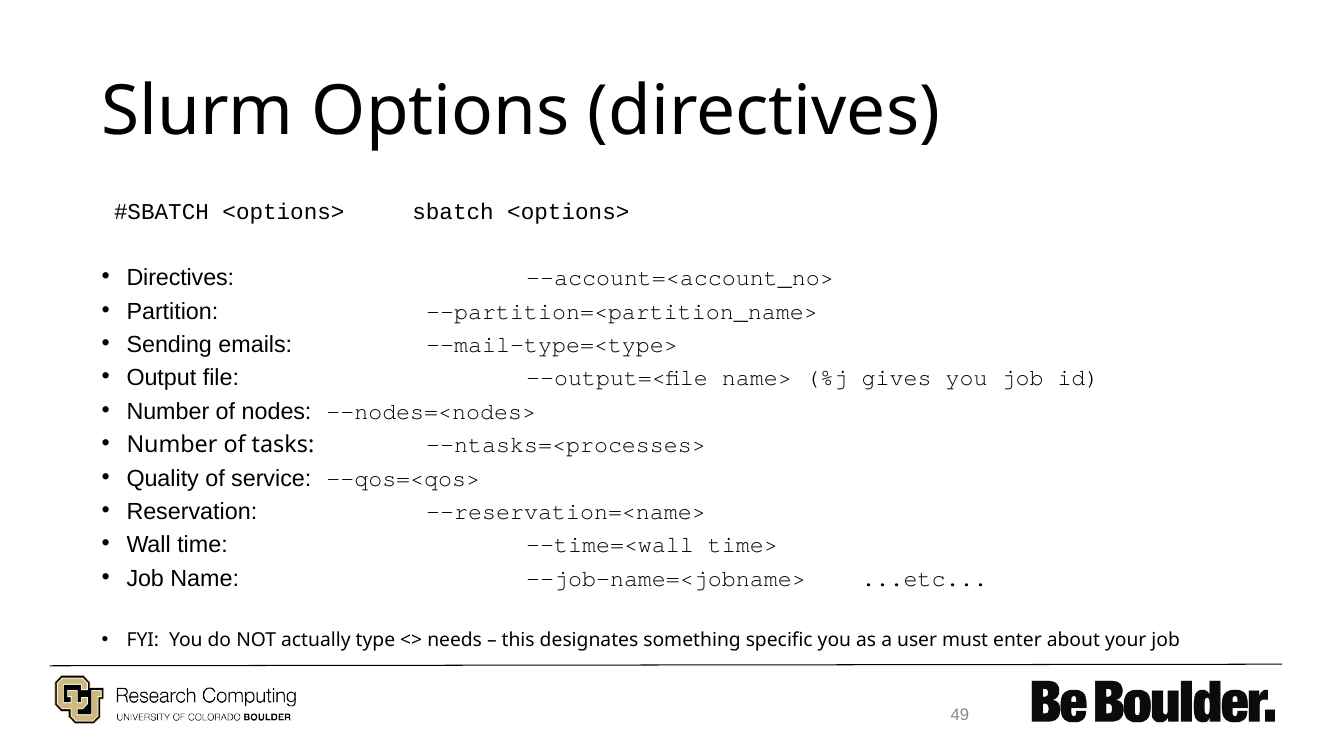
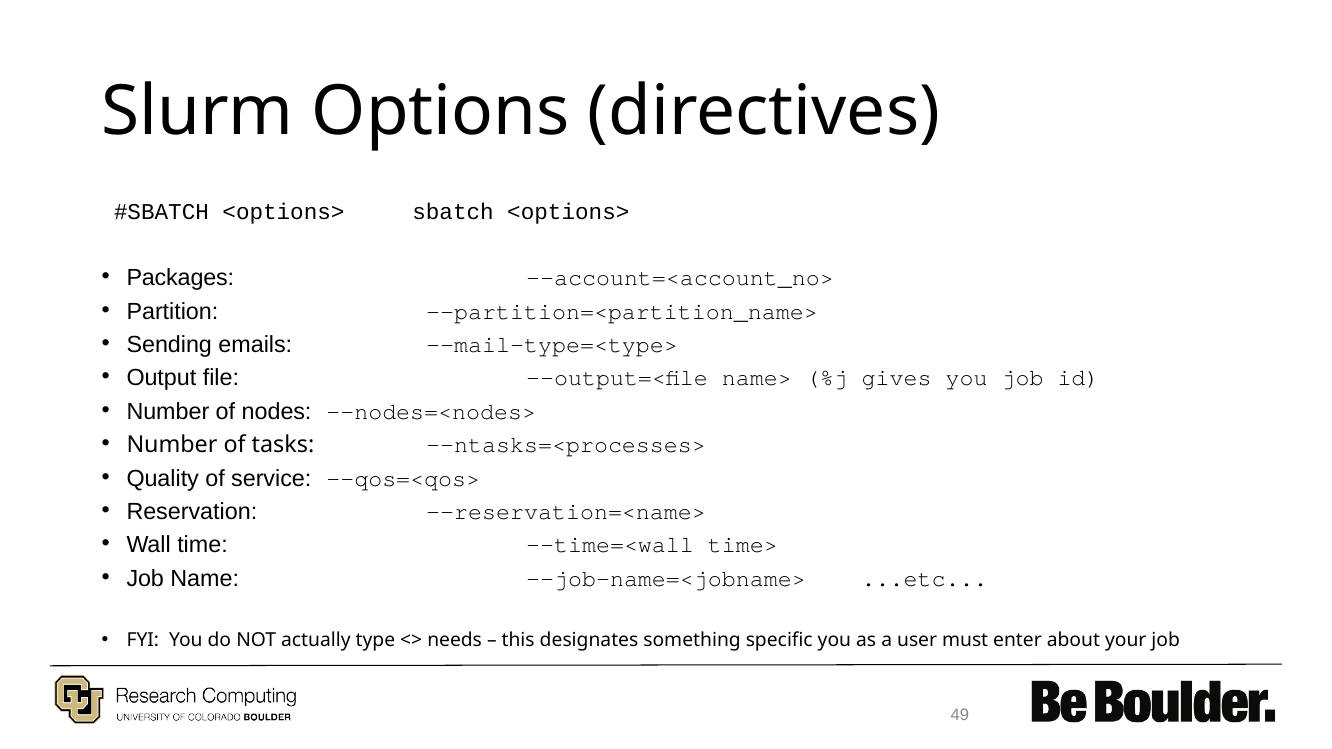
Directives: Directives -> Packages (180, 278)
